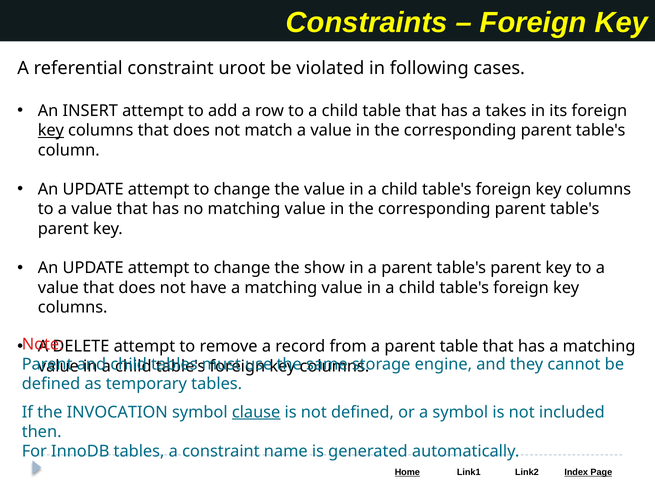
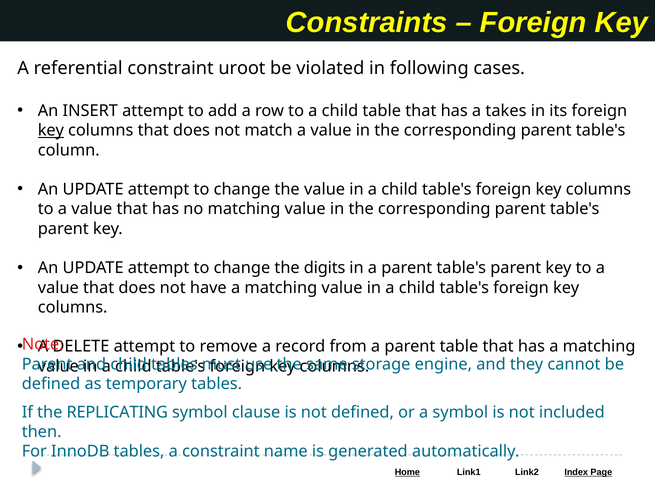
show: show -> digits (325, 268)
INVOCATION: INVOCATION -> REPLICATING (117, 412)
clause underline: present -> none (256, 412)
